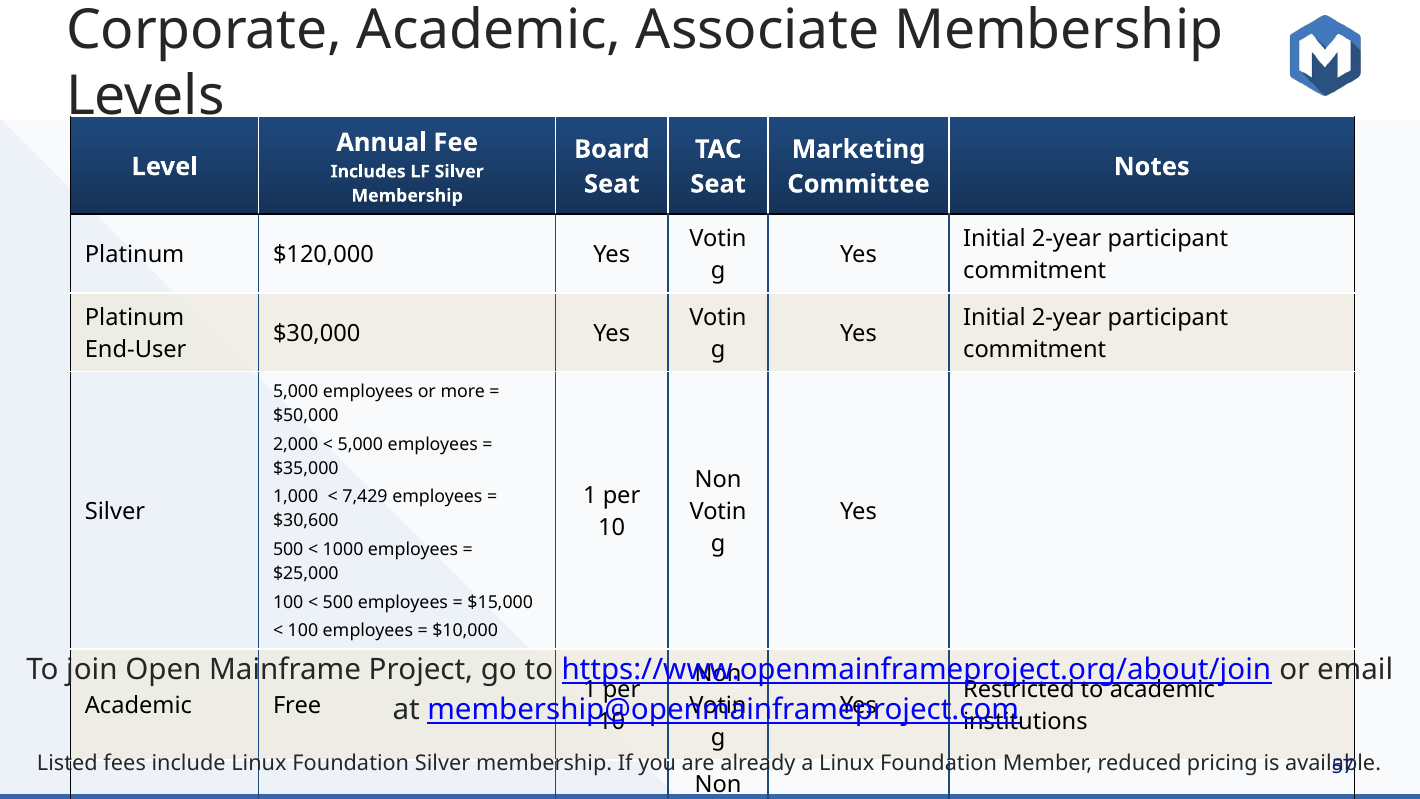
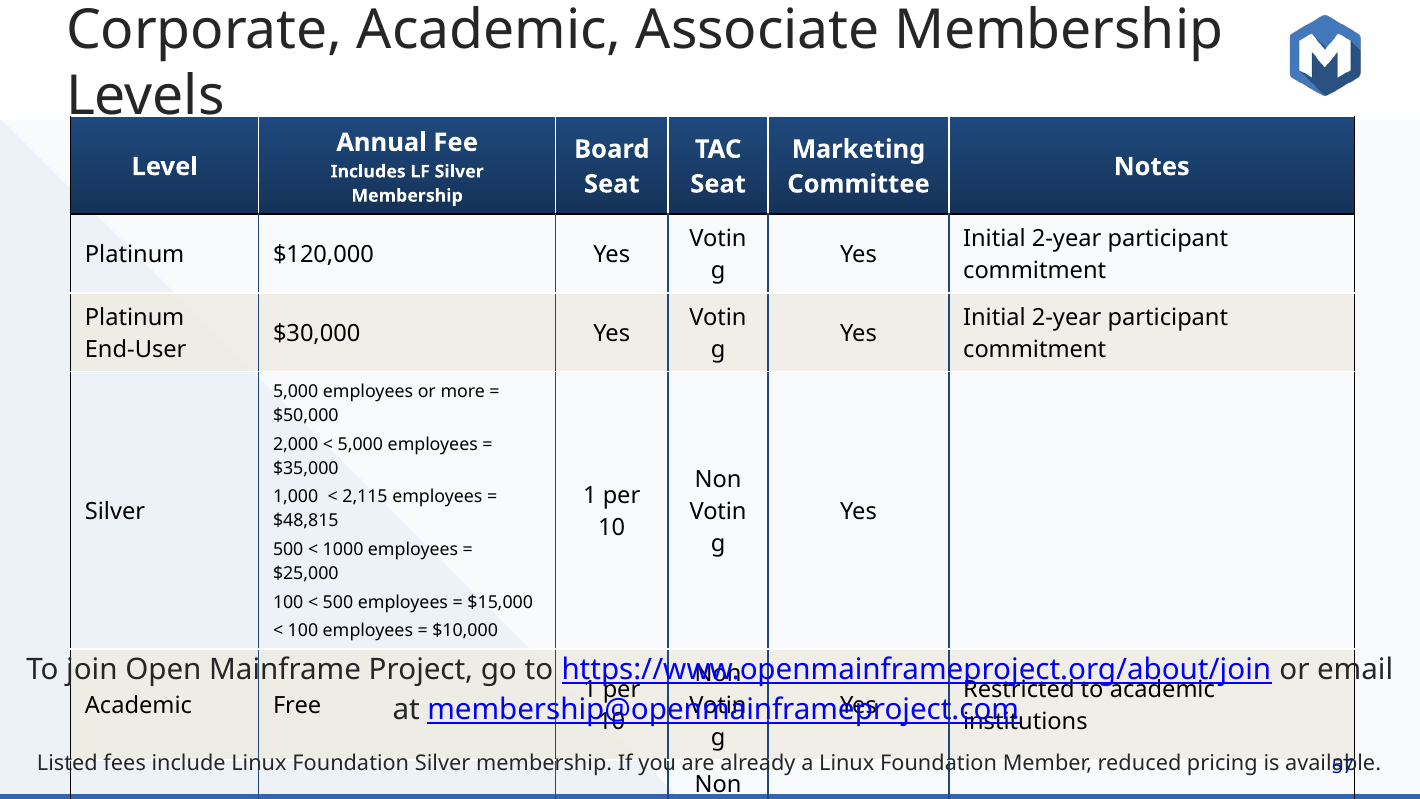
7,429: 7,429 -> 2,115 (365, 497)
$30,600: $30,600 -> $48,815 (306, 521)
